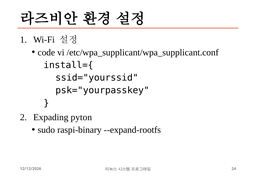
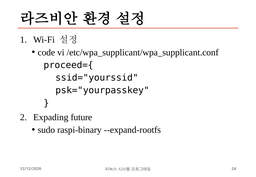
install={: install={ -> proceed={ (68, 65)
pyton: pyton -> future (81, 117)
